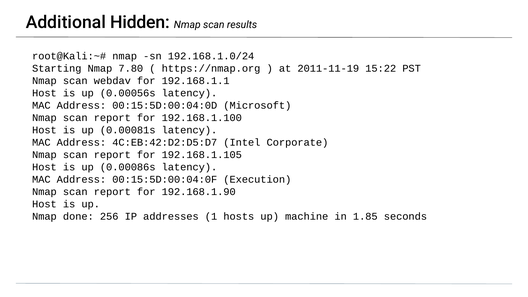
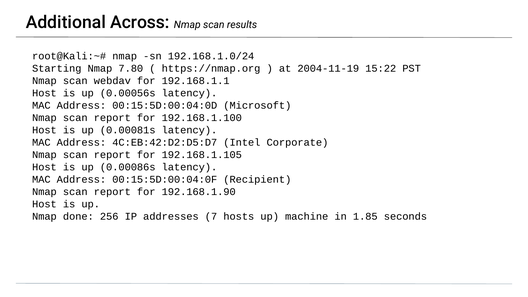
Hidden: Hidden -> Across (140, 22)
2011-11-19: 2011-11-19 -> 2004-11-19 (328, 68)
Execution: Execution -> Recipient (257, 179)
1: 1 -> 7 (211, 216)
